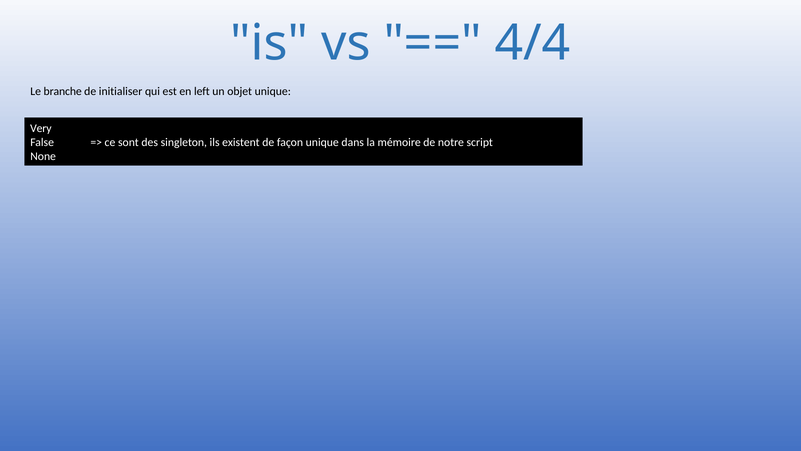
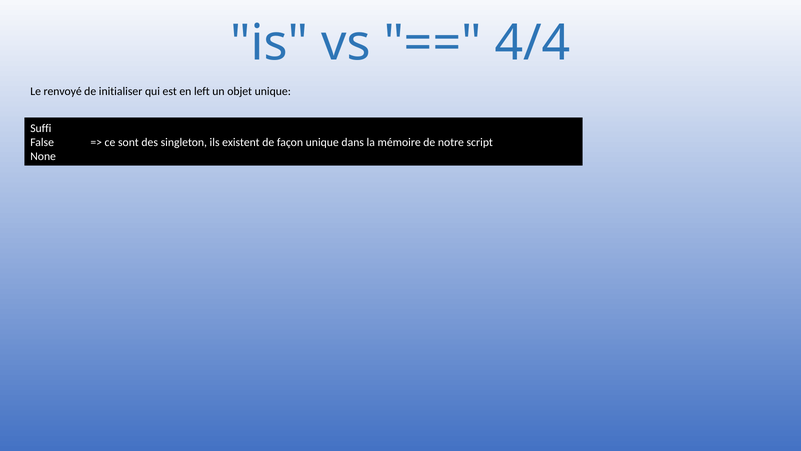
branche: branche -> renvoyé (63, 91)
Very: Very -> Suffi (41, 128)
